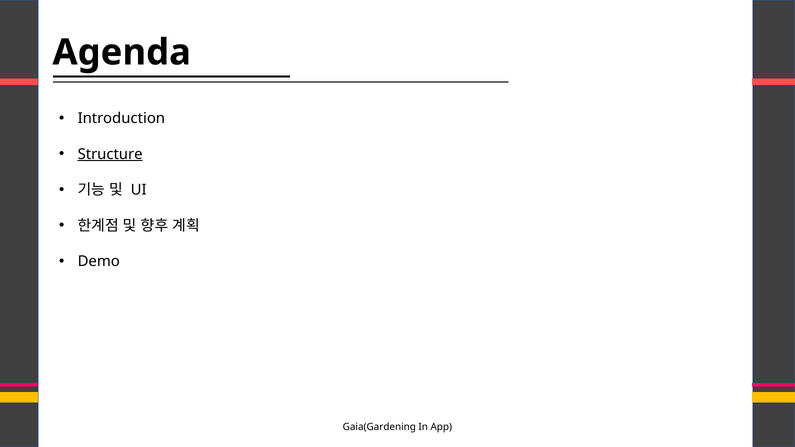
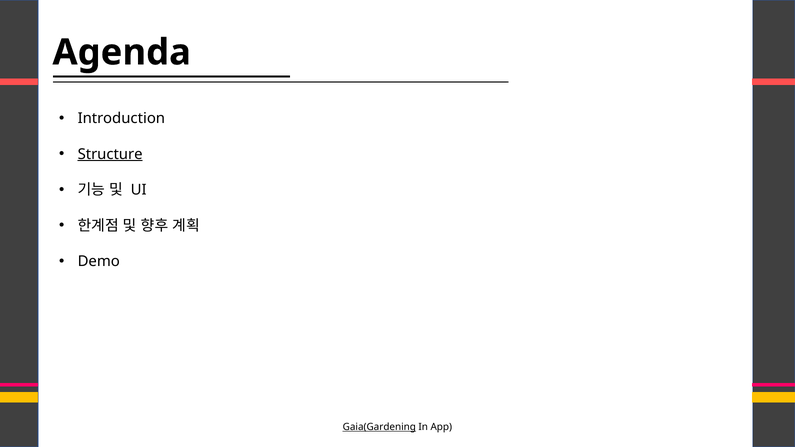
Gaia(Gardening underline: none -> present (379, 427)
